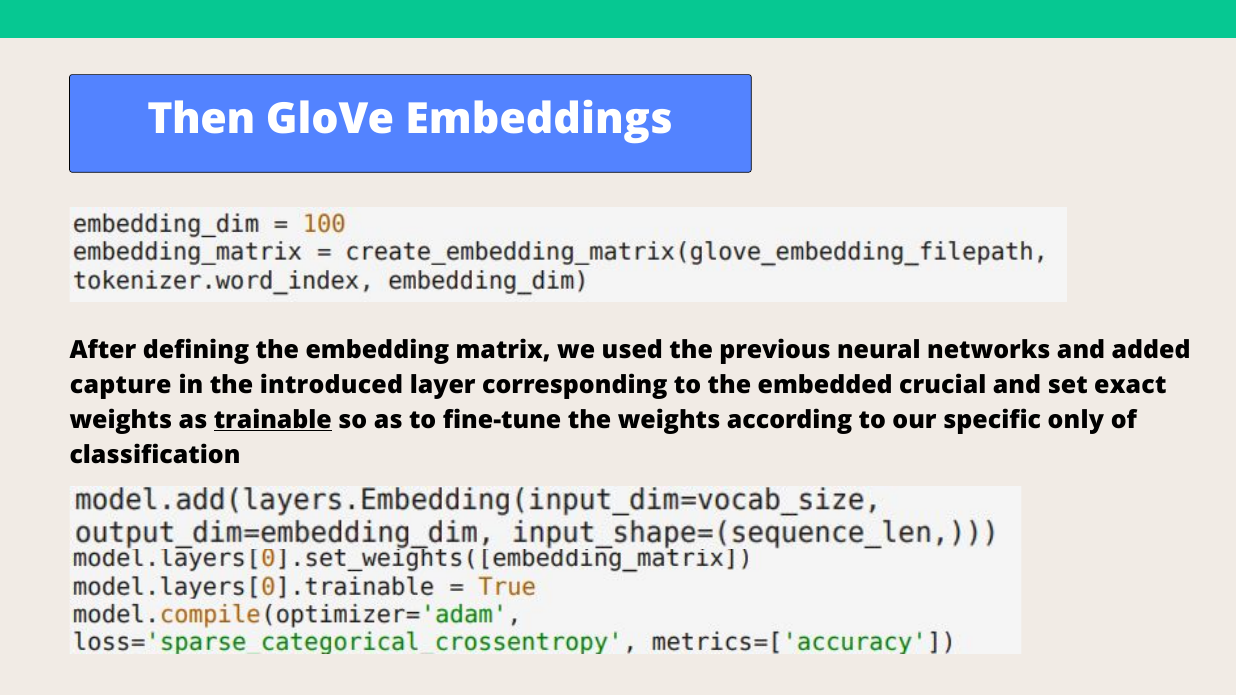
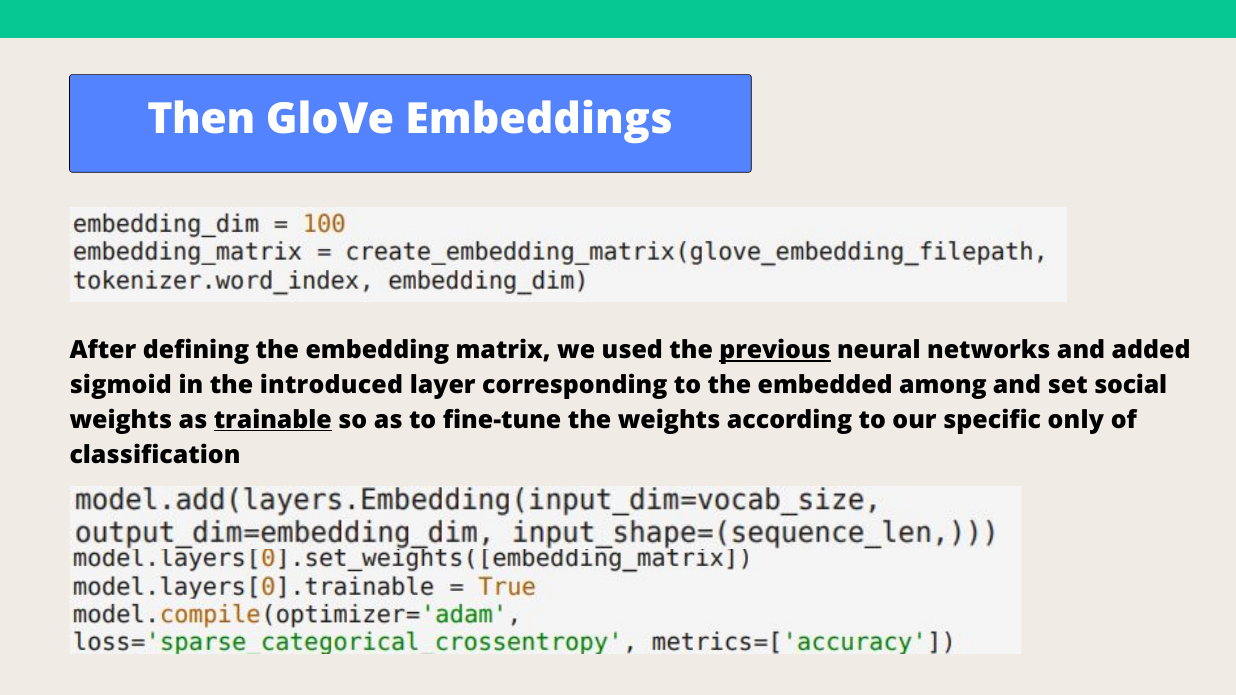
previous underline: none -> present (775, 350)
capture: capture -> sigmoid (121, 385)
crucial: crucial -> among (943, 385)
exact: exact -> social (1131, 385)
